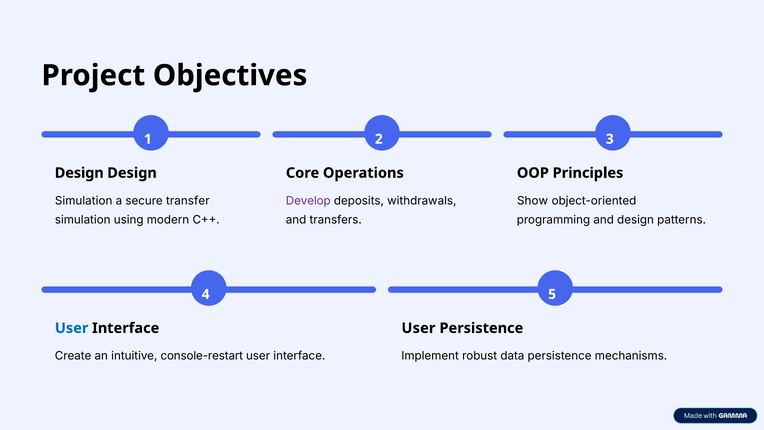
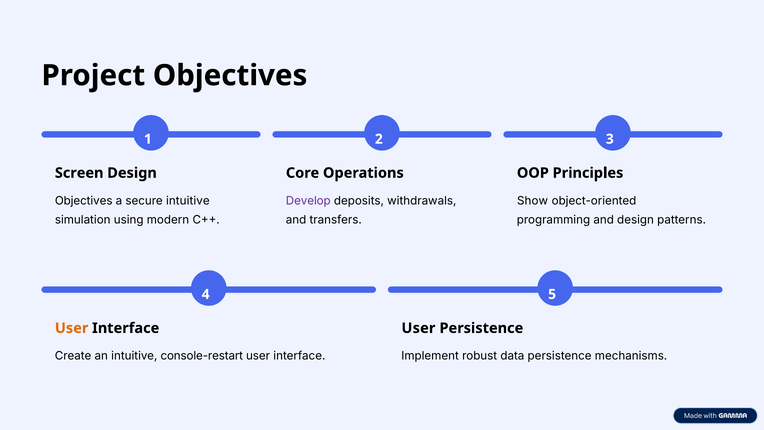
Design: Design -> Screen (79, 173)
Simulation: Simulation -> Objectives (84, 201)
secure transfer: transfer -> intuitive (188, 201)
User colour: blue -> orange (72, 328)
